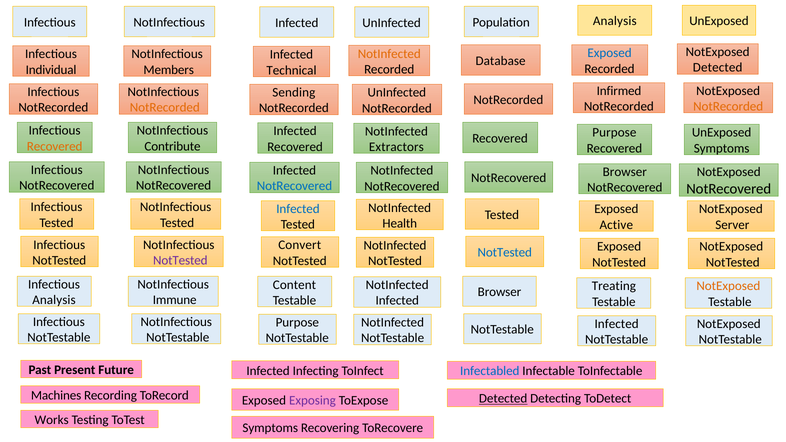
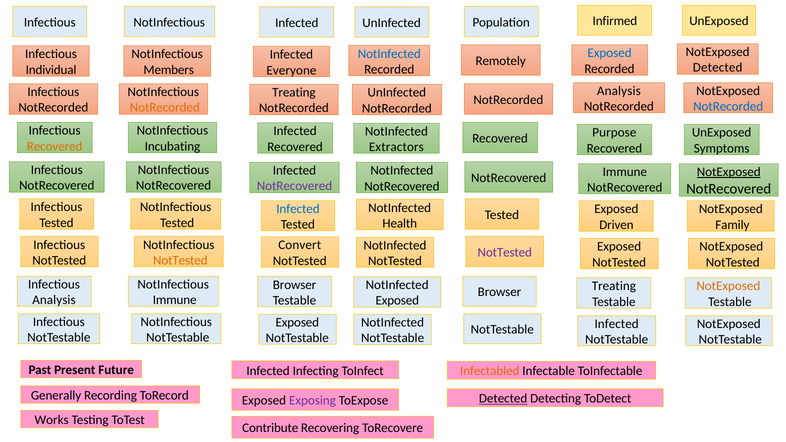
Population Analysis: Analysis -> Infirmed (615, 21)
NotInfected colour: orange -> blue (389, 54)
Database: Database -> Remotely (501, 61)
Technical: Technical -> Everyone (291, 70)
Infirmed: Infirmed -> Analysis (619, 91)
Sending: Sending -> Treating (294, 92)
NotRecorded colour: orange -> blue (728, 107)
Contribute: Contribute -> Incubating (172, 146)
Browser: Browser -> Immune (625, 172)
NotExposed underline: none -> present (729, 172)
NotRecovered colour: blue -> purple (295, 186)
Active: Active -> Driven (616, 225)
Server: Server -> Family (732, 225)
NotTested colour: blue -> purple (505, 253)
NotTested colour: purple -> orange (180, 260)
Content: Content -> Browser (295, 285)
Infected: Infected -> Exposed (397, 301)
Purpose: Purpose -> Exposed (297, 322)
Infectabled colour: blue -> orange (490, 371)
Machines: Machines -> Generally (56, 395)
Symptoms: Symptoms -> Contribute (270, 428)
